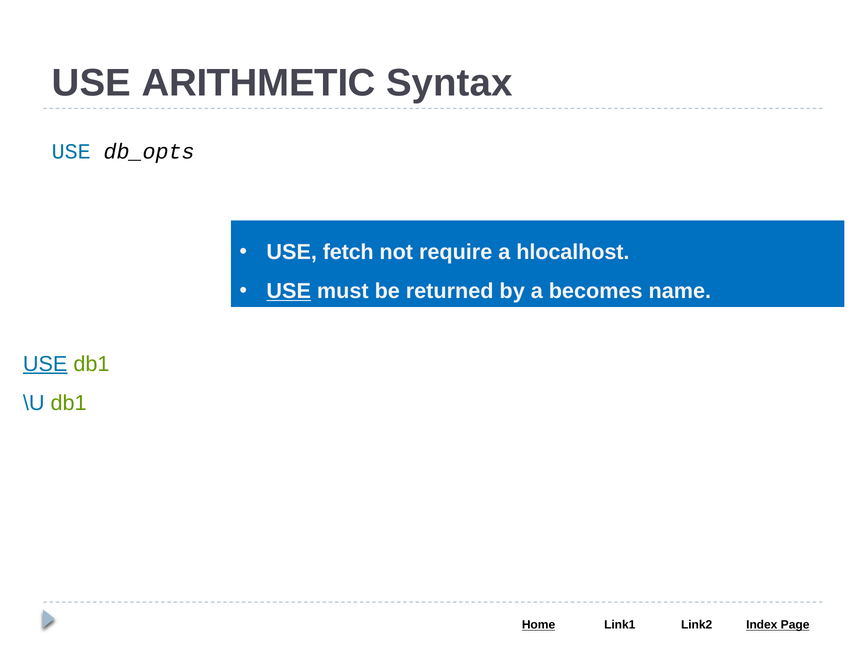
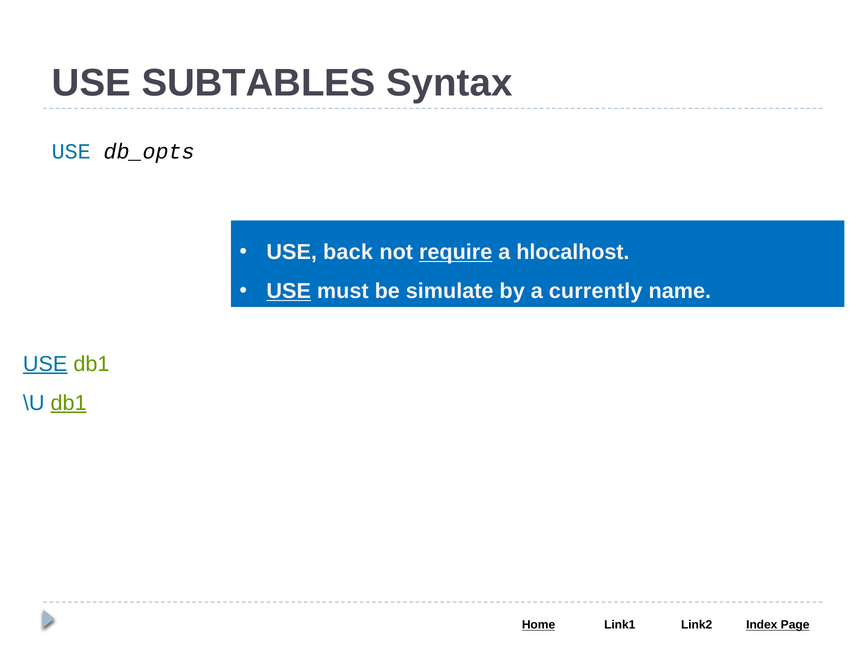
ARITHMETIC: ARITHMETIC -> SUBTABLES (259, 83)
fetch: fetch -> back (348, 252)
require underline: none -> present (456, 252)
returned: returned -> simulate (450, 291)
becomes: becomes -> currently (596, 291)
db1 underline: none -> present (69, 403)
